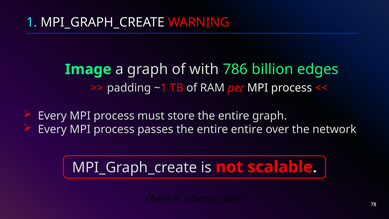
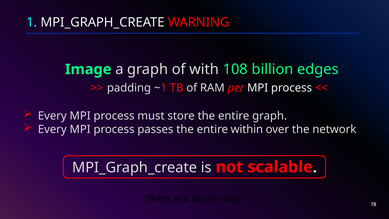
786: 786 -> 108 (235, 69)
entire entire: entire -> within (247, 129)
